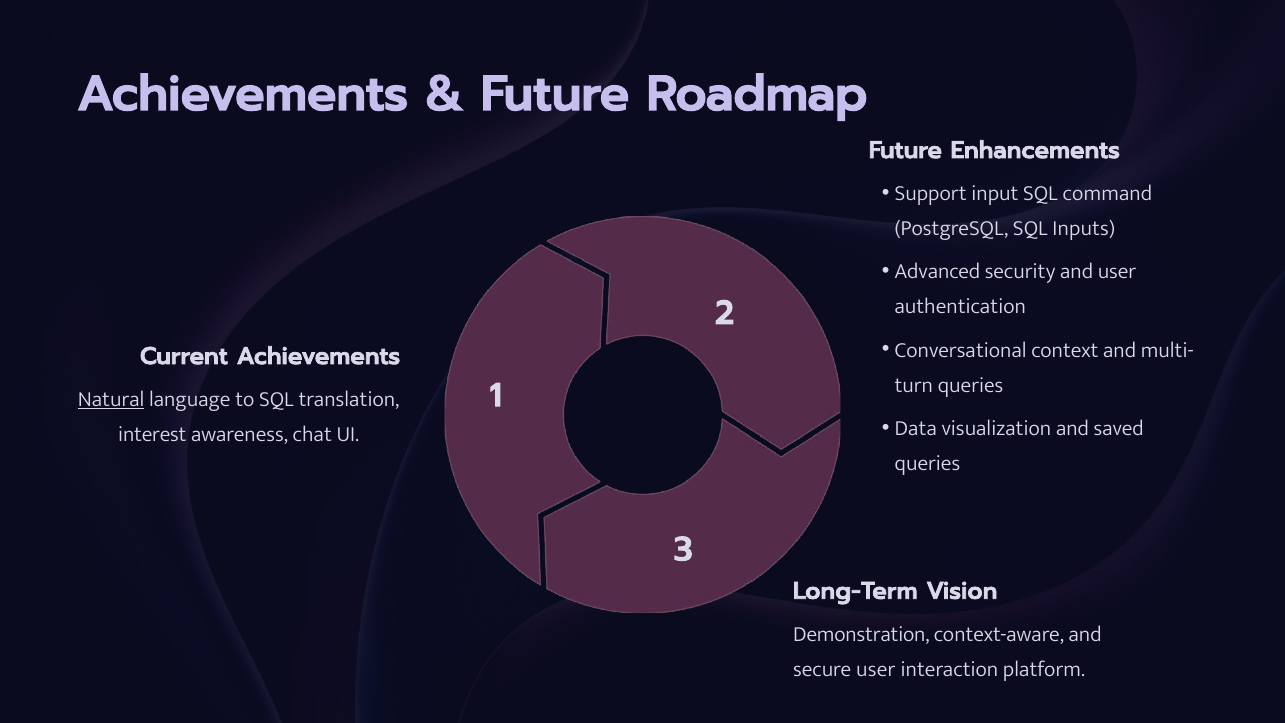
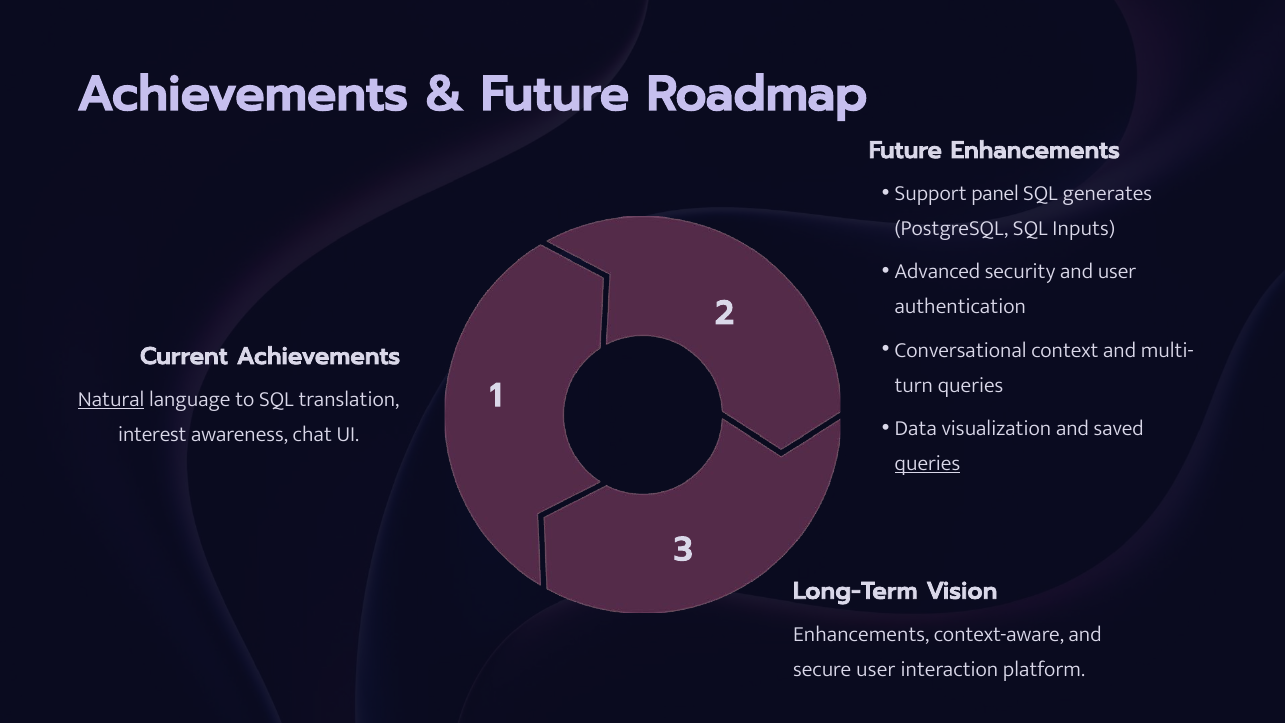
input: input -> panel (995, 193)
command: command -> generates (1107, 193)
queries underline: none -> present (927, 463)
Demonstration: Demonstration -> Enhancements (861, 634)
